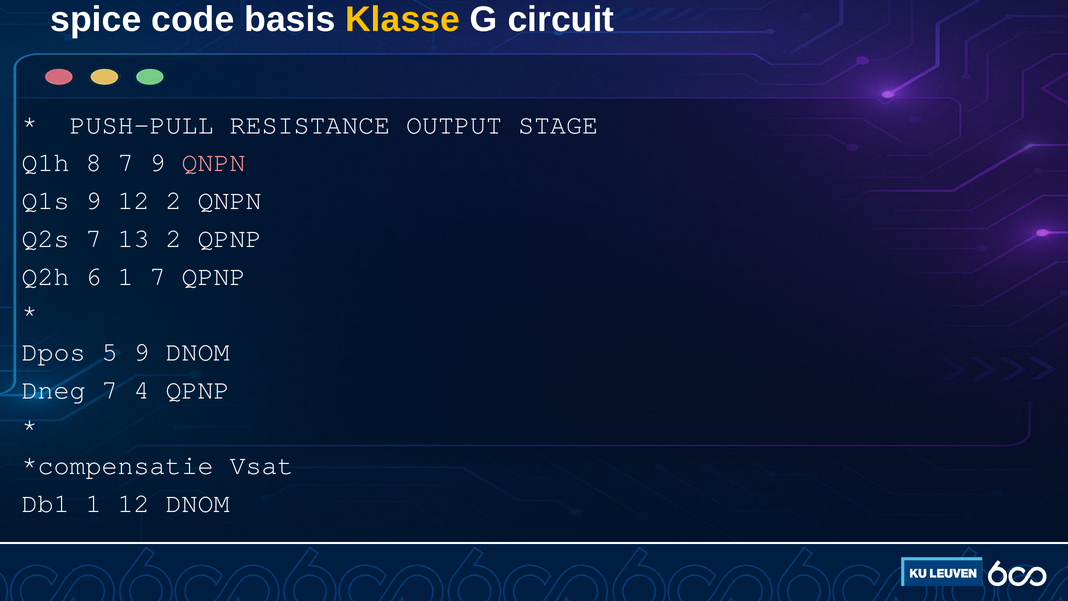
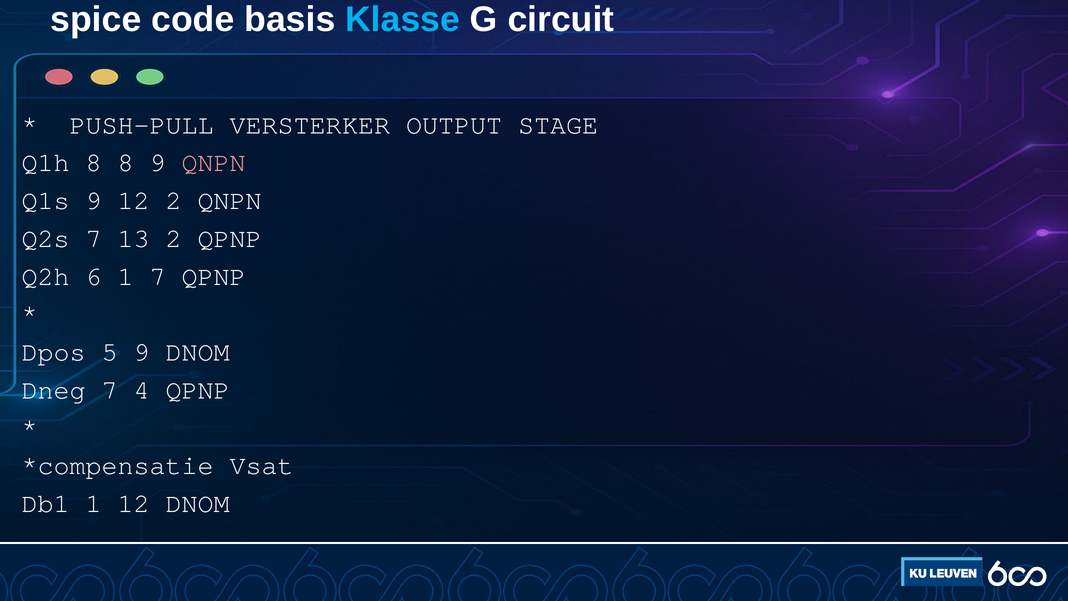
Klasse colour: yellow -> light blue (403, 19)
RESISTANCE: RESISTANCE -> VERSTERKER (310, 125)
8 7: 7 -> 8 (126, 163)
